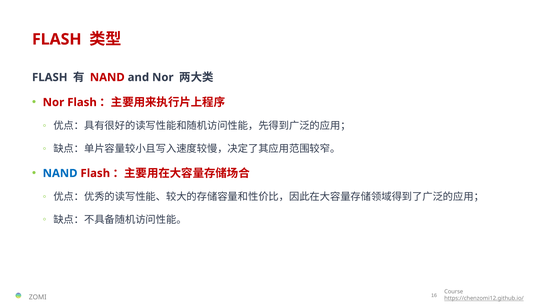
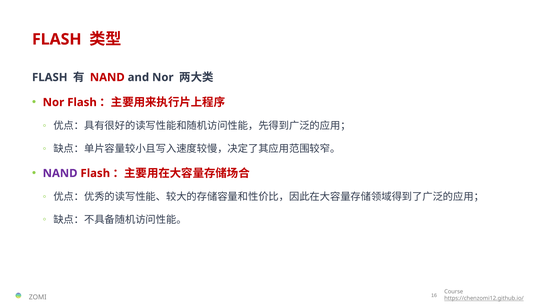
NAND colour: blue -> purple (60, 174)
